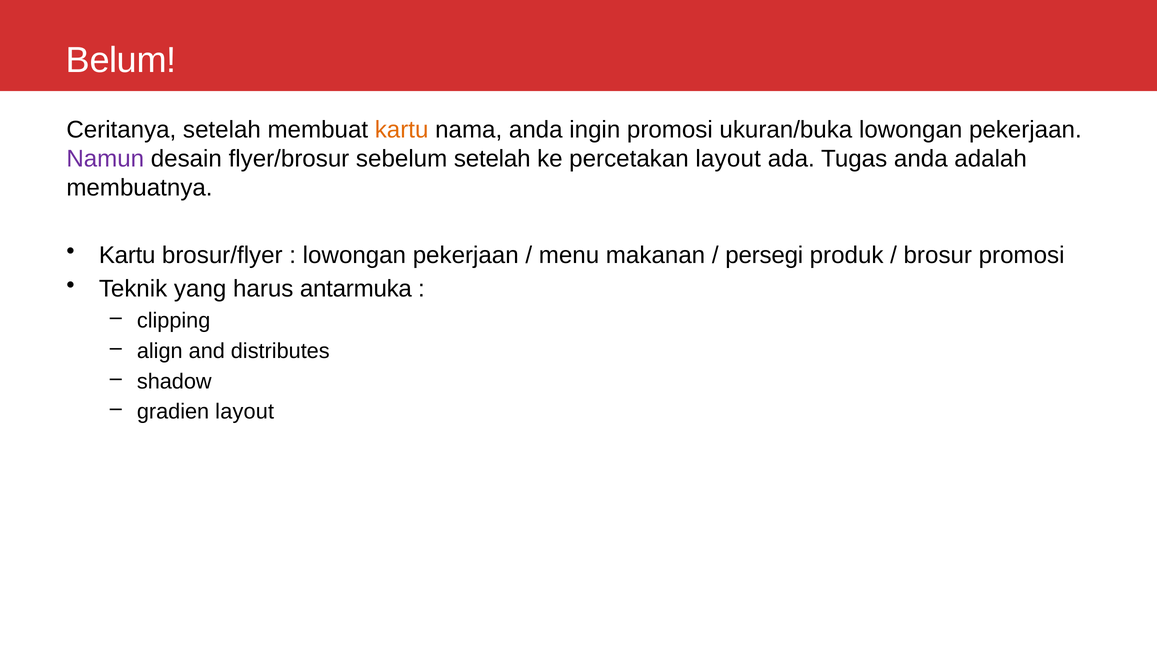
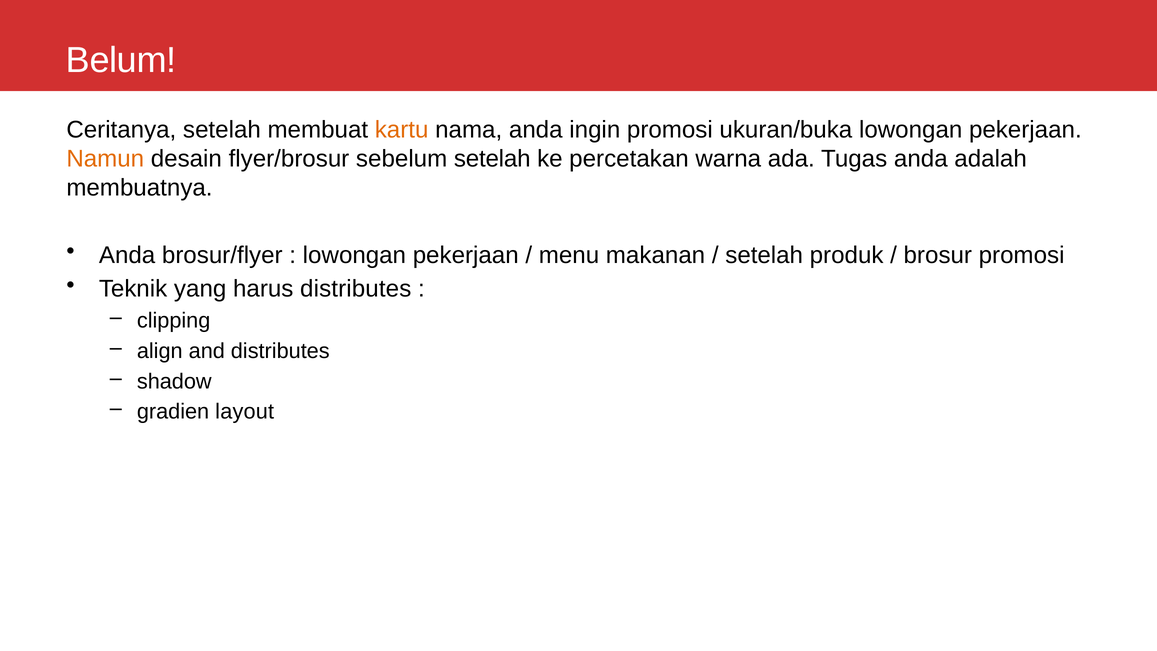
Namun colour: purple -> orange (105, 159)
percetakan layout: layout -> warna (728, 159)
Kartu: Kartu -> Anda (127, 255)
persegi: persegi -> setelah (764, 255)
harus antarmuka: antarmuka -> distributes (356, 289)
